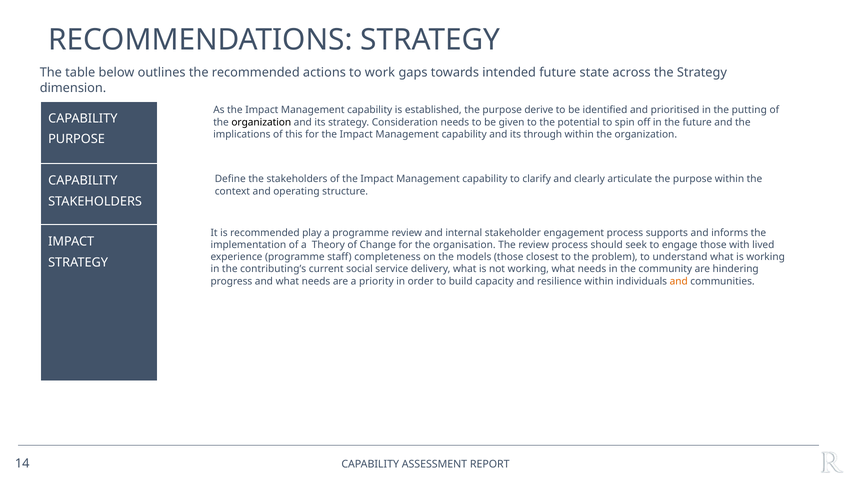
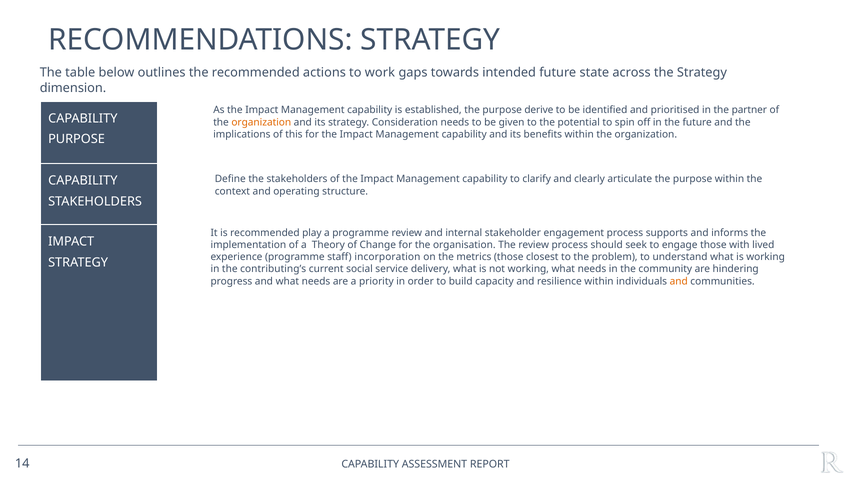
putting: putting -> partner (749, 110)
organization colour: black -> orange (261, 122)
through: through -> benefits (543, 134)
completeness: completeness -> incorporation (387, 257)
models: models -> metrics (474, 257)
